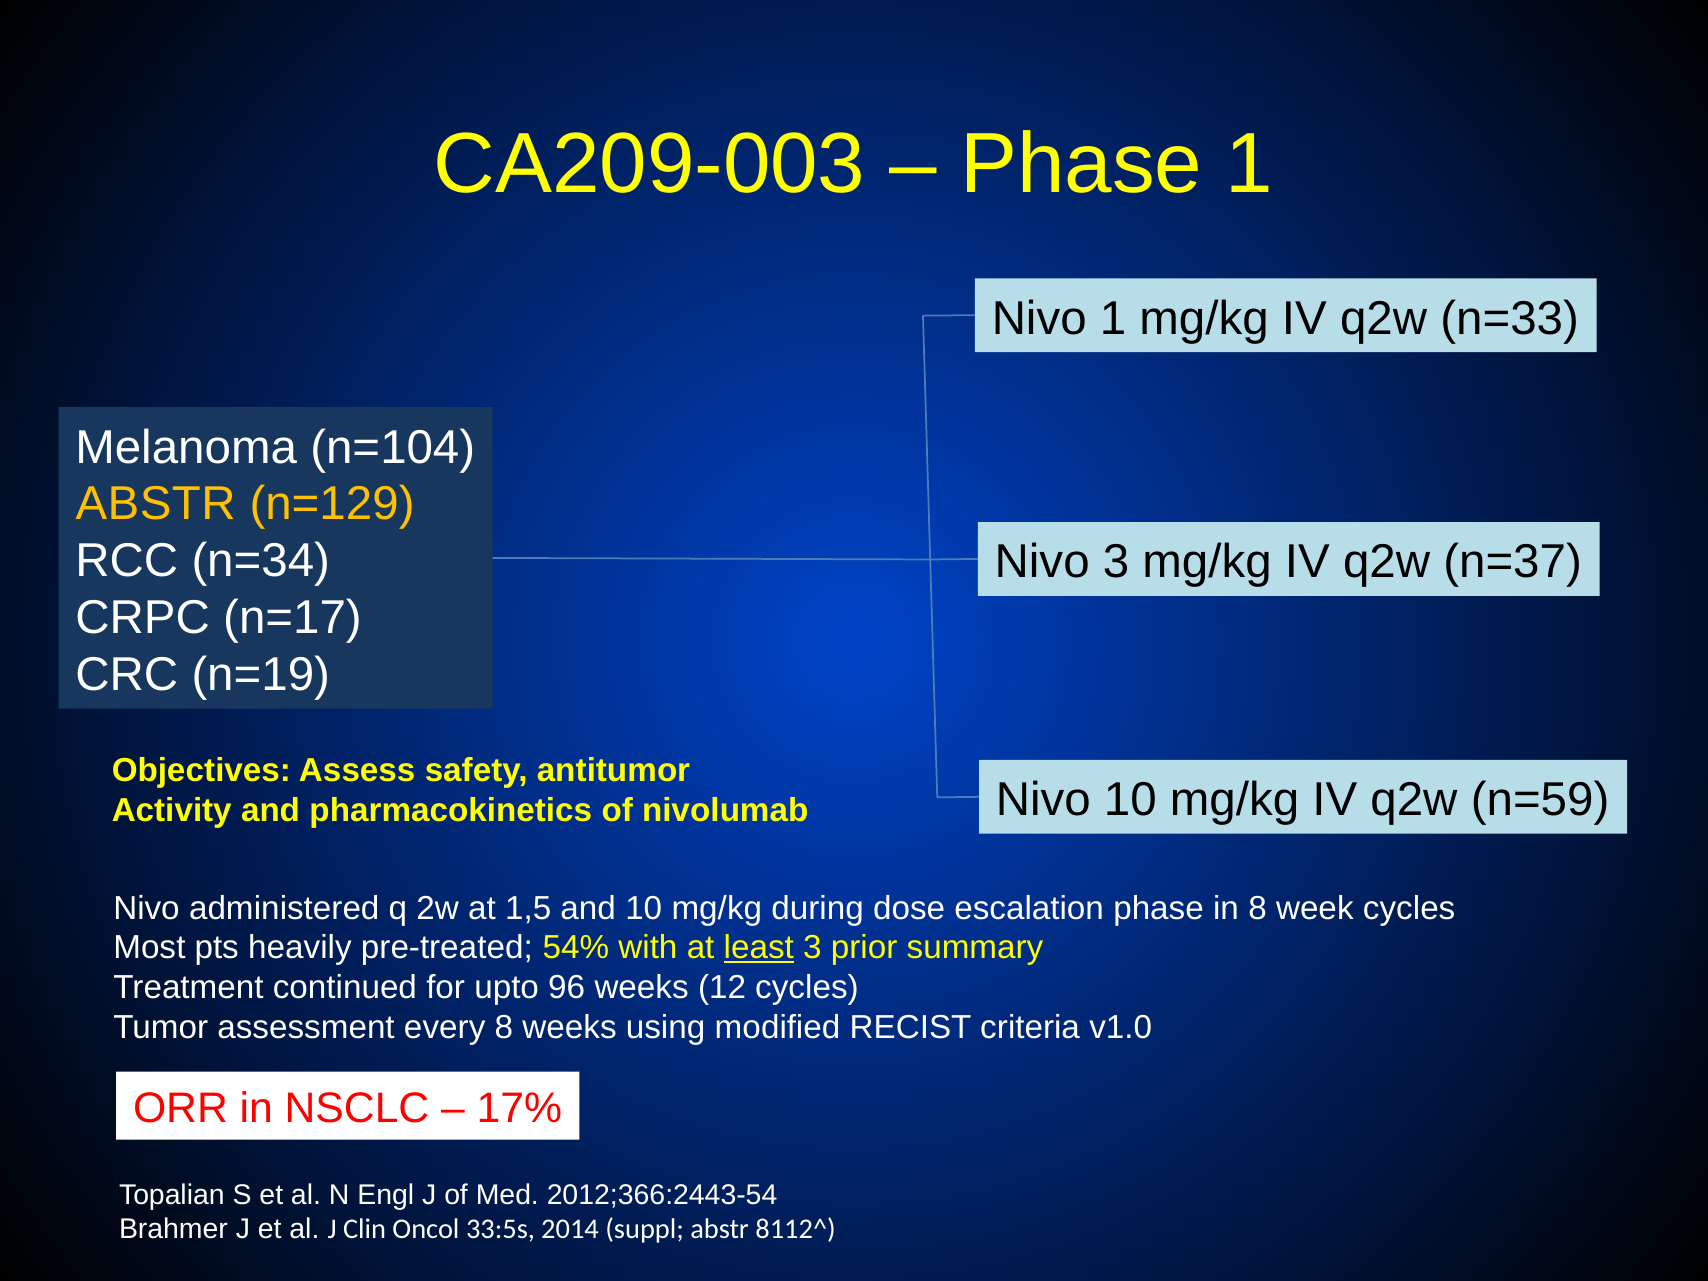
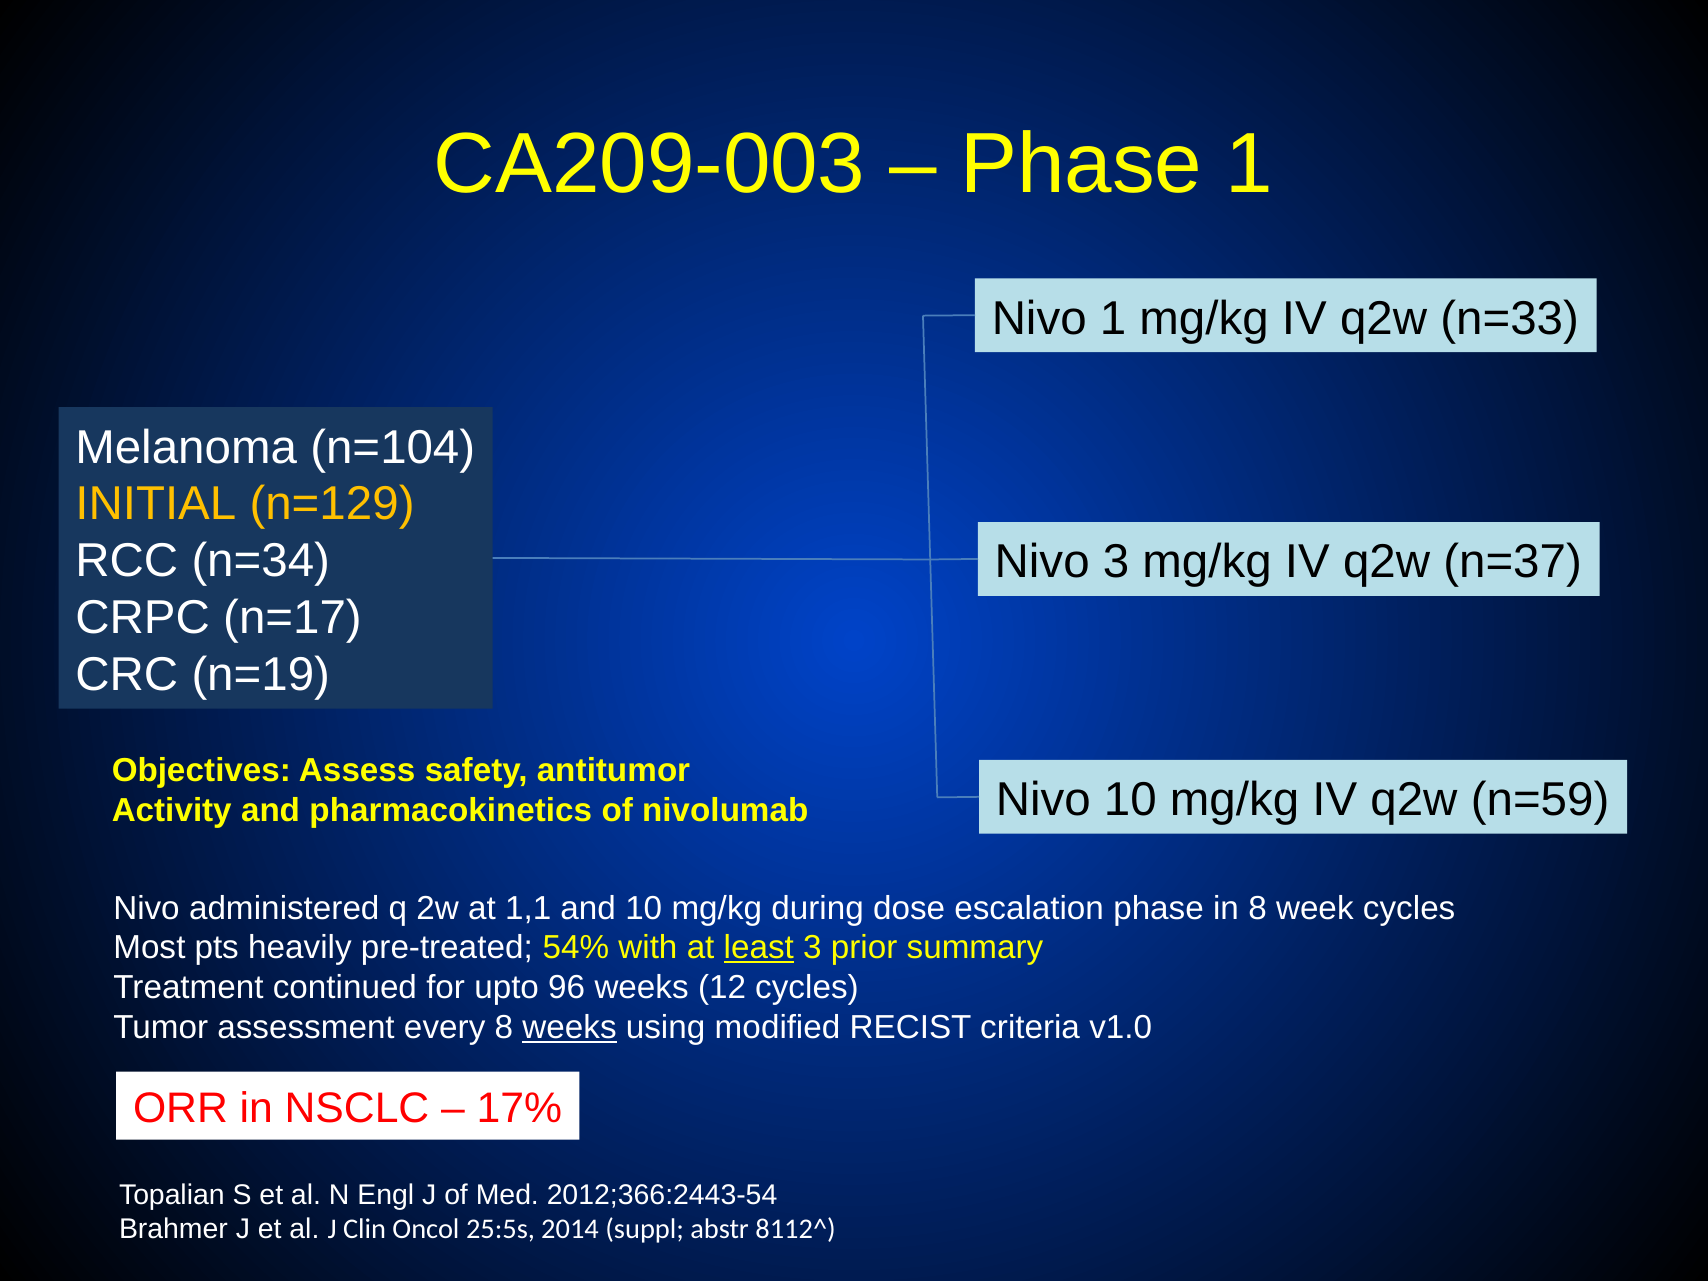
ABSTR: ABSTR -> INITIAL (156, 504)
1,5: 1,5 -> 1,1 (528, 908)
weeks underline: none -> present (570, 1028)
33:5s: 33:5s -> 25:5s (501, 1229)
